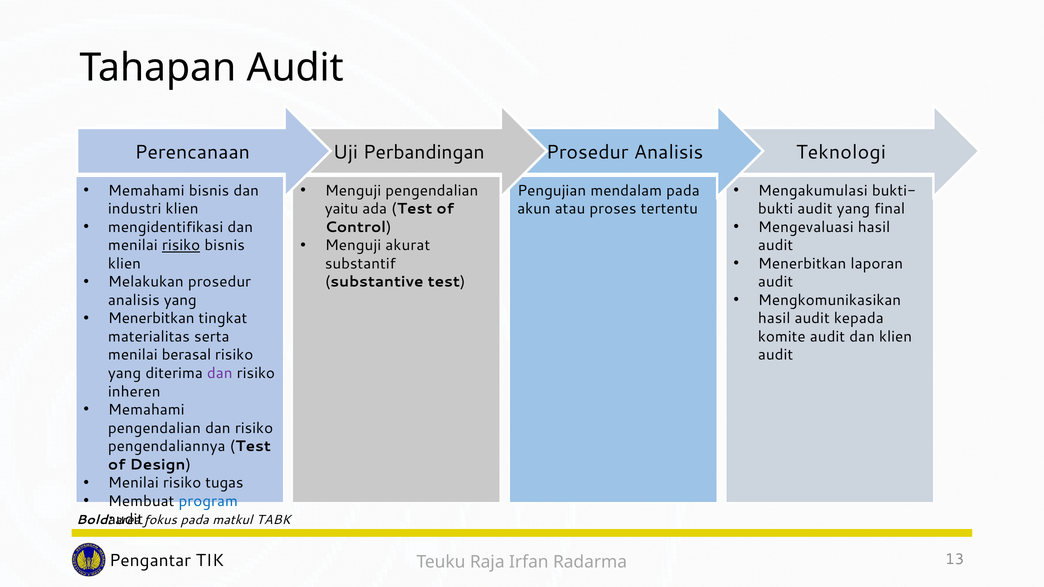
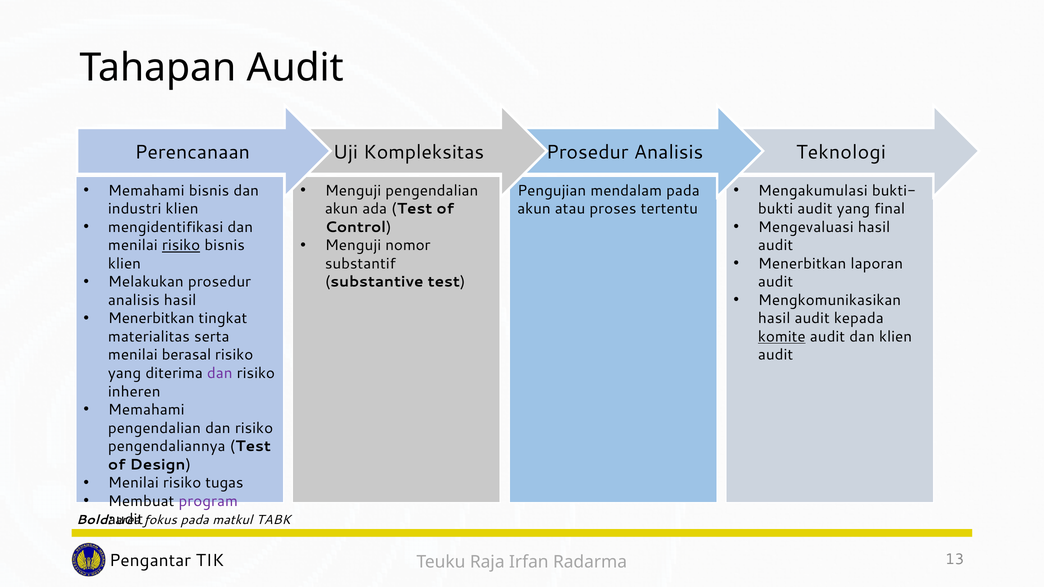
Perbandingan: Perbandingan -> Kompleksitas (424, 152)
yaitu: yaitu -> akun (342, 209)
akurat: akurat -> nomor (408, 245)
analisis yang: yang -> hasil (180, 300)
komite underline: none -> present (782, 337)
program colour: blue -> purple (208, 501)
